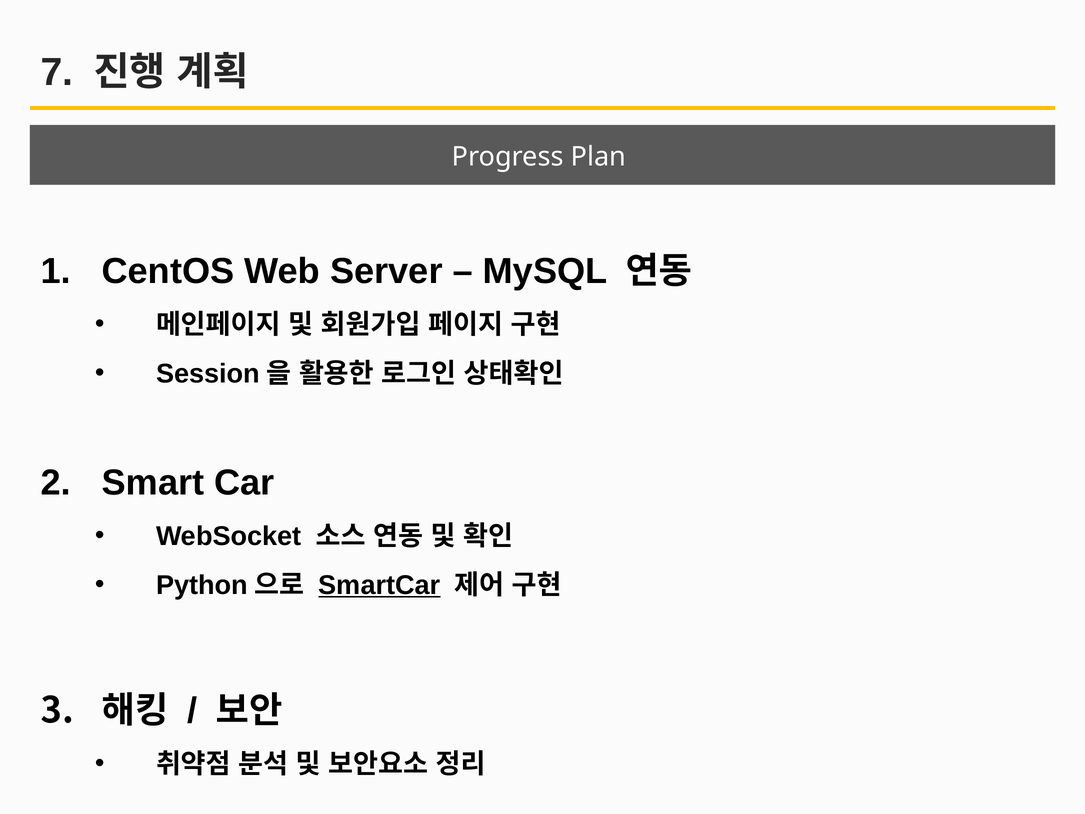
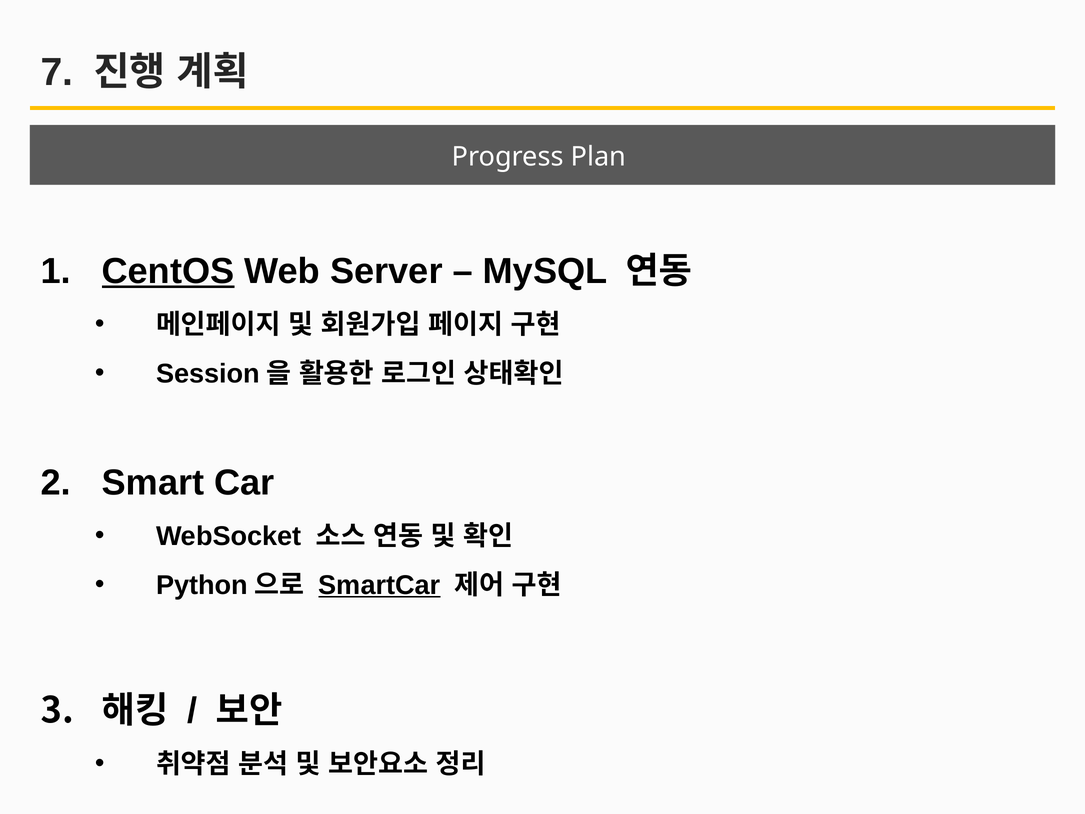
CentOS underline: none -> present (168, 271)
